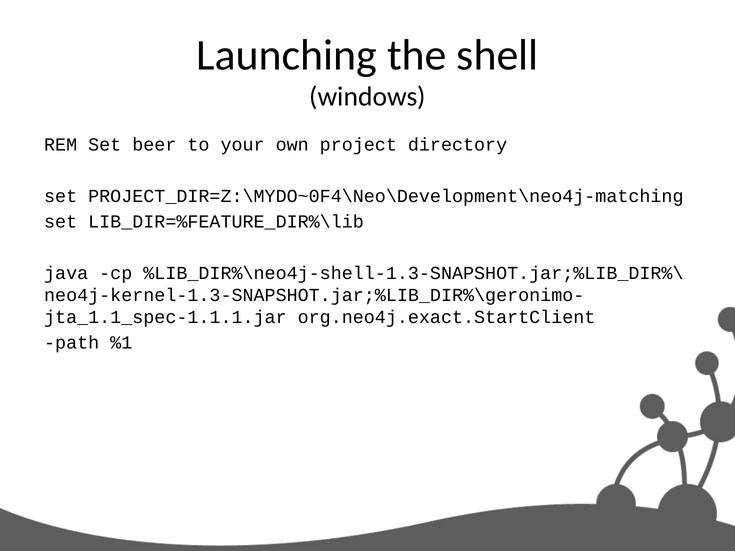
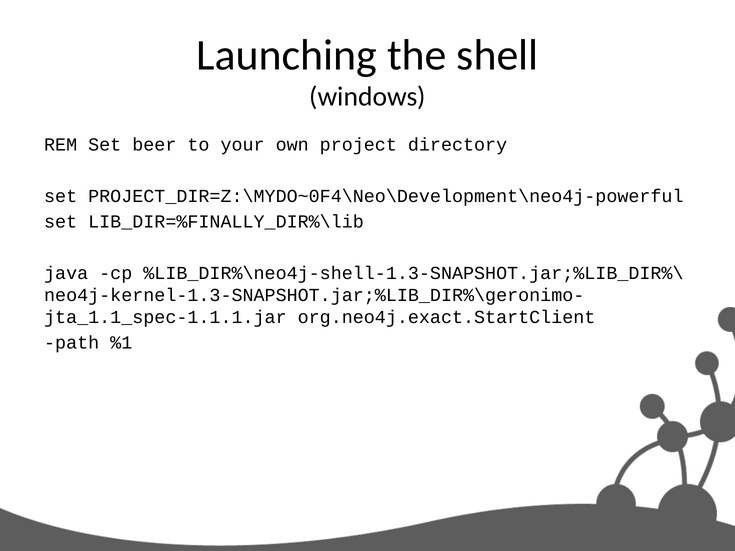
PROJECT_DIR=Z:\MYDO~0F4\Neo\Development\neo4j-matching: PROJECT_DIR=Z:\MYDO~0F4\Neo\Development\neo4j-matching -> PROJECT_DIR=Z:\MYDO~0F4\Neo\Development\neo4j-powerful (386, 196)
LIB_DIR=%FEATURE_DIR%\lib: LIB_DIR=%FEATURE_DIR%\lib -> LIB_DIR=%FINALLY_DIR%\lib (226, 222)
